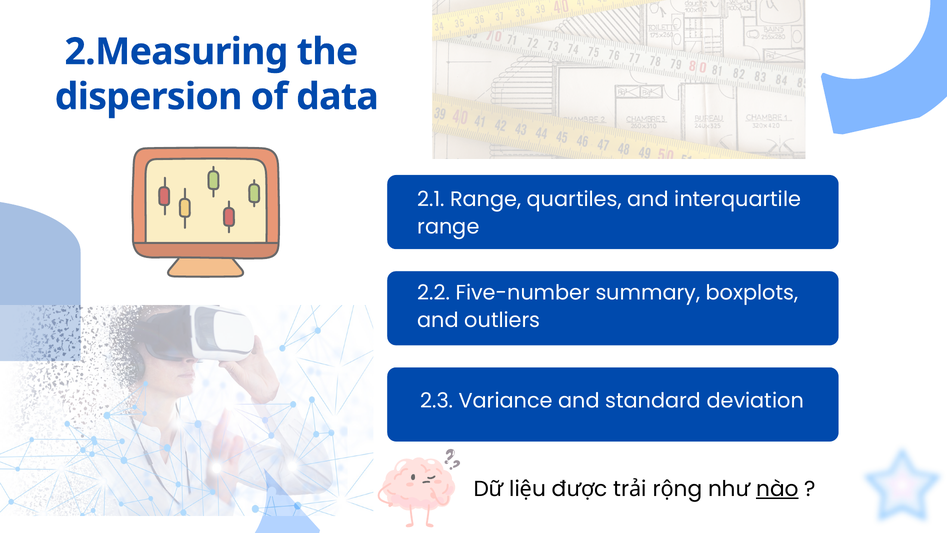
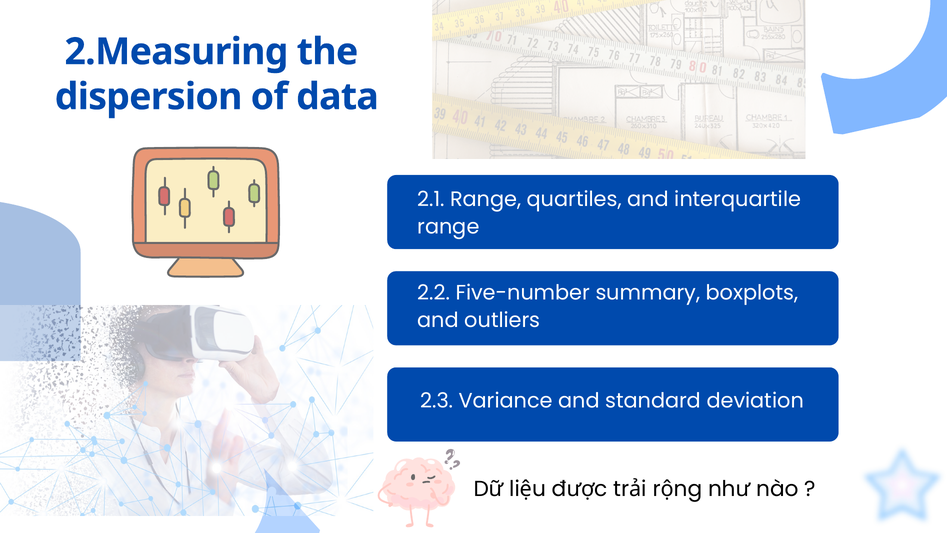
nào underline: present -> none (777, 489)
